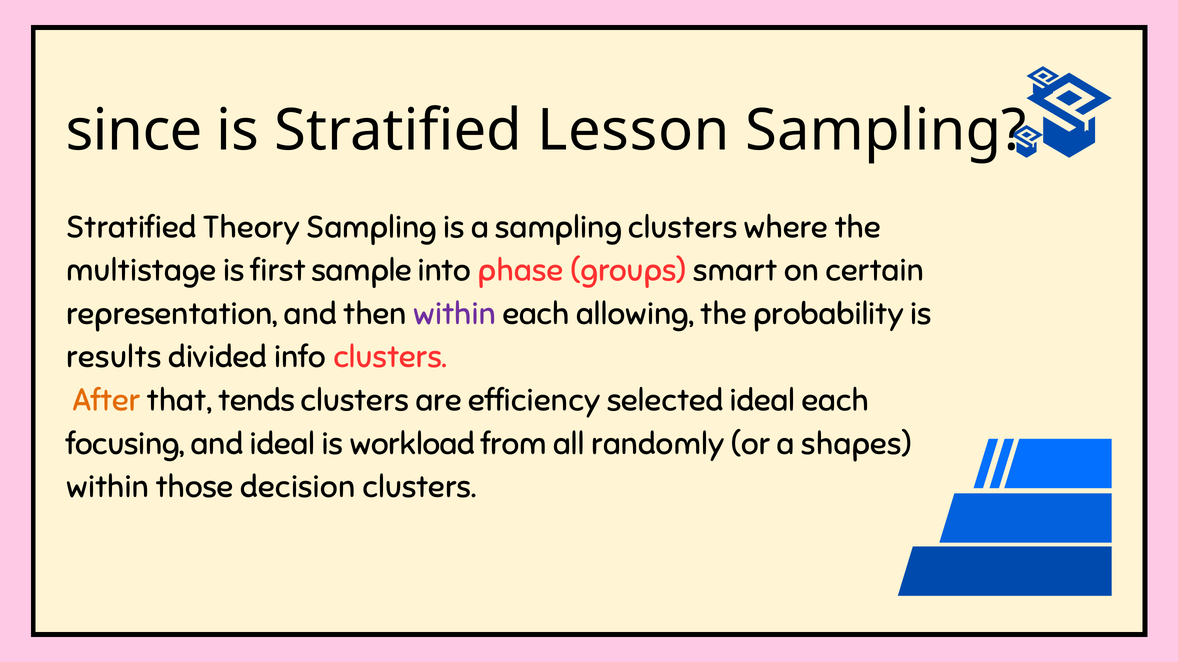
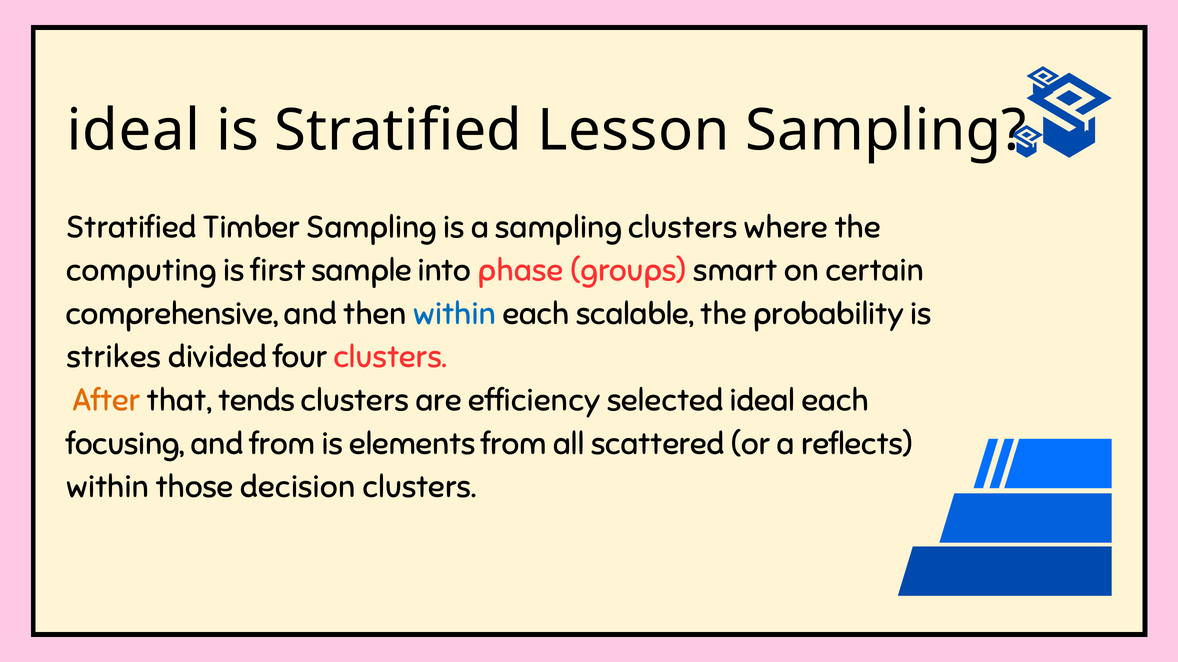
since: since -> ideal (134, 131)
Theory: Theory -> Timber (251, 228)
multistage: multistage -> computing (141, 271)
representation: representation -> comprehensive (172, 314)
within colour: purple -> blue (455, 314)
allowing: allowing -> scalable (635, 314)
results: results -> strikes (114, 358)
info: info -> four (300, 358)
and ideal: ideal -> from (283, 444)
workload: workload -> elements (412, 444)
randomly: randomly -> scattered (658, 444)
shapes: shapes -> reflects (857, 444)
